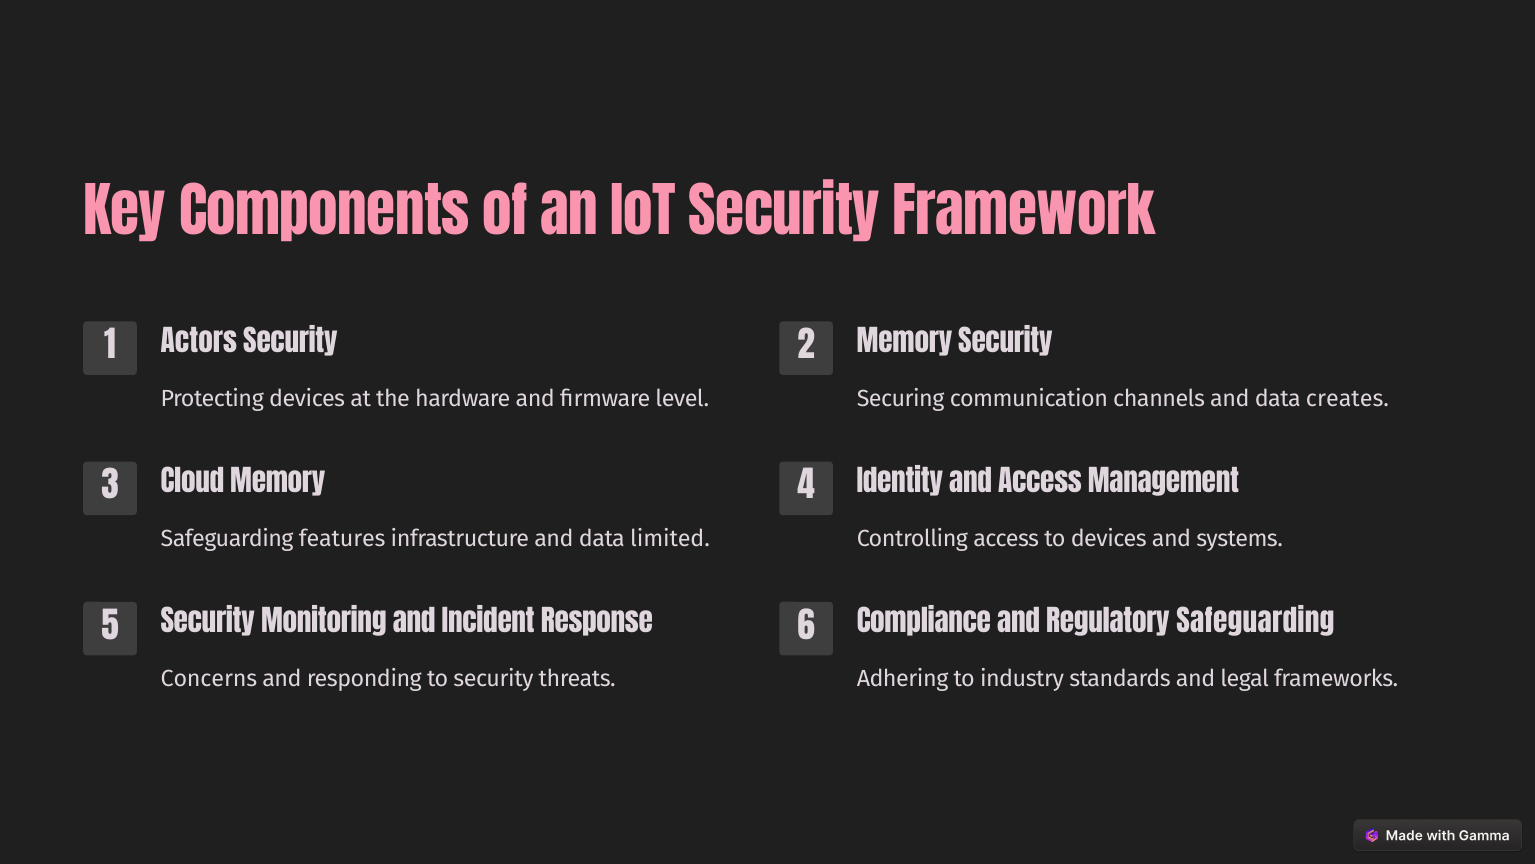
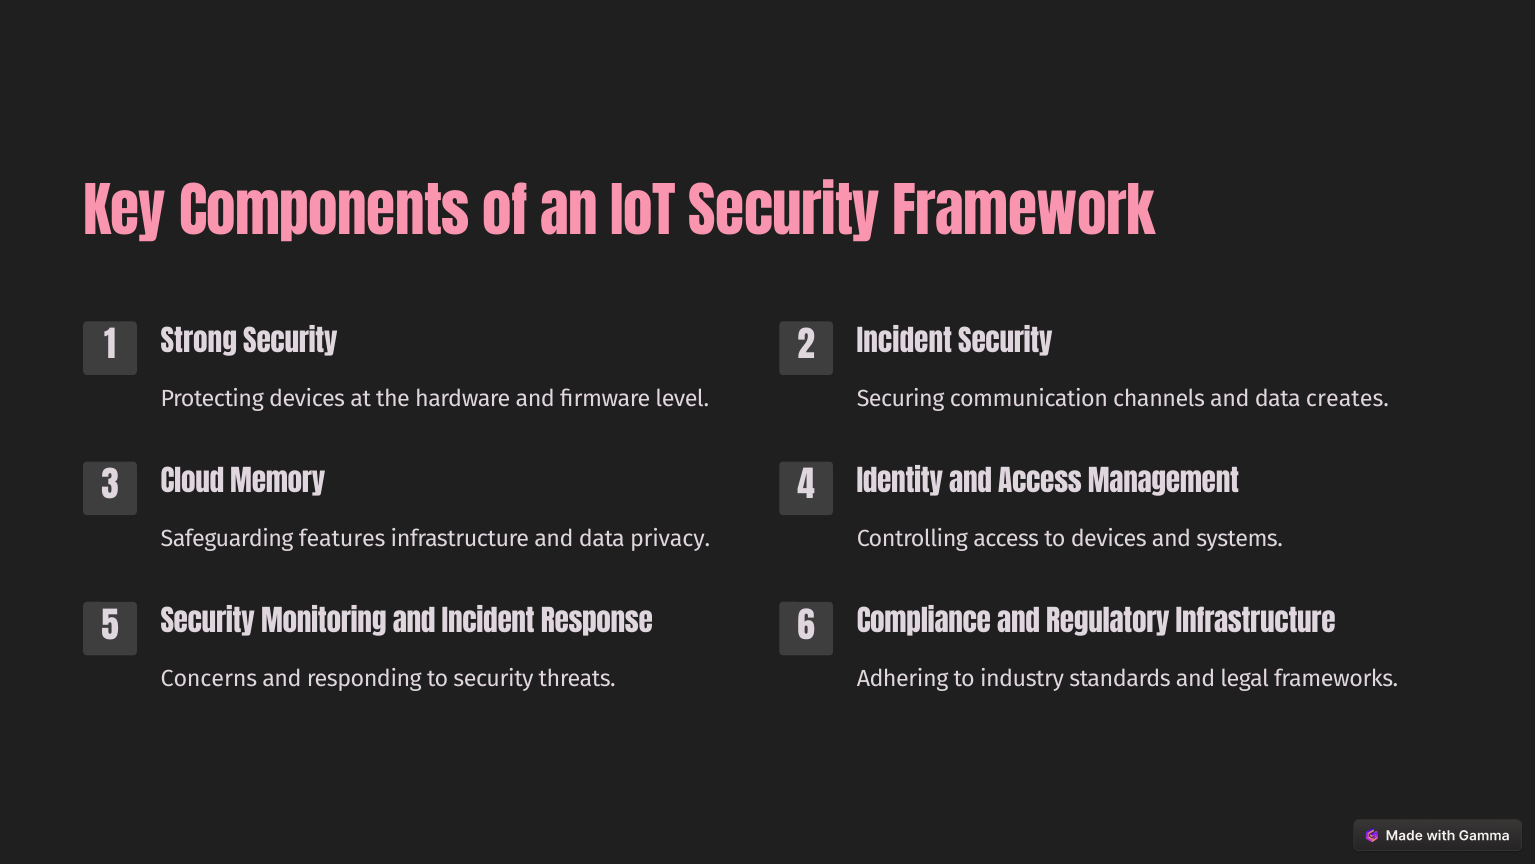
Actors: Actors -> Strong (199, 342)
2 Memory: Memory -> Incident (904, 342)
limited: limited -> privacy (670, 538)
Regulatory Safeguarding: Safeguarding -> Infrastructure (1256, 622)
